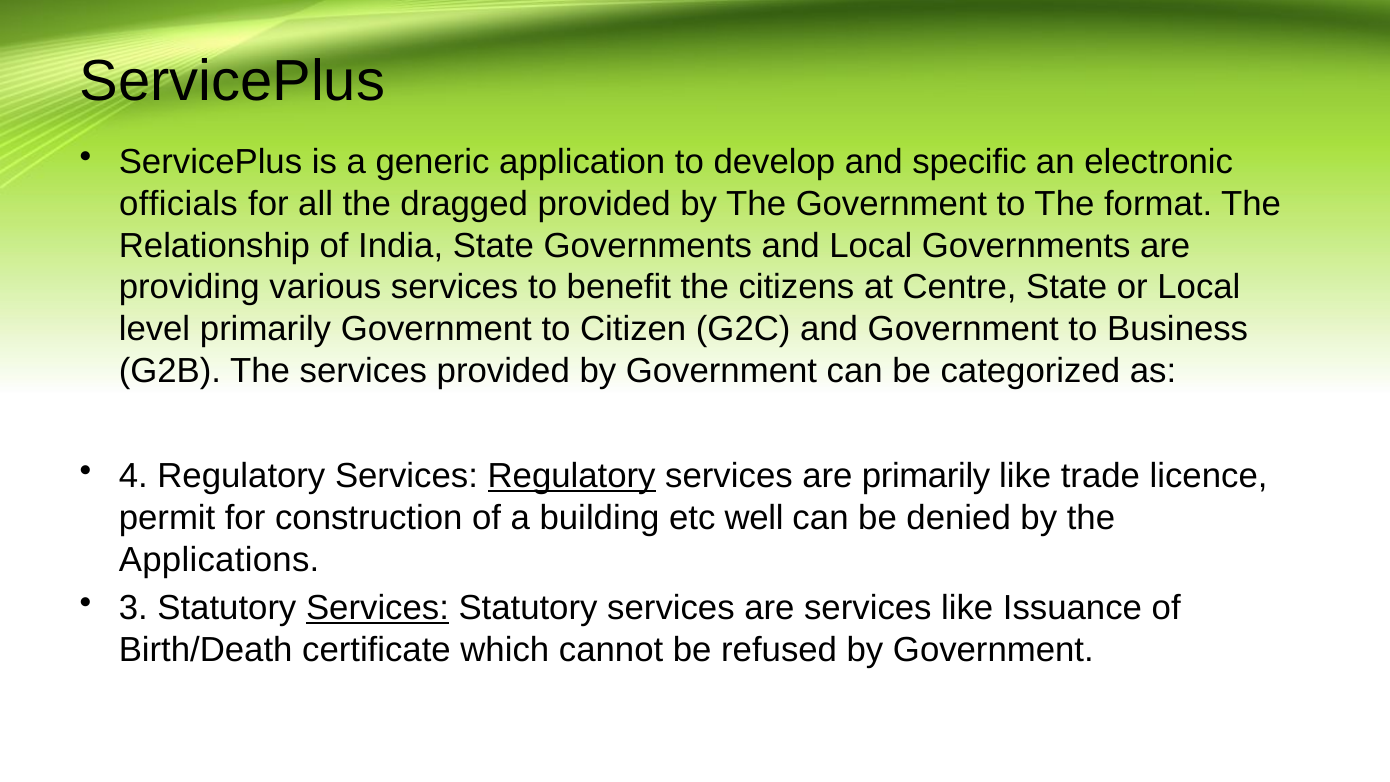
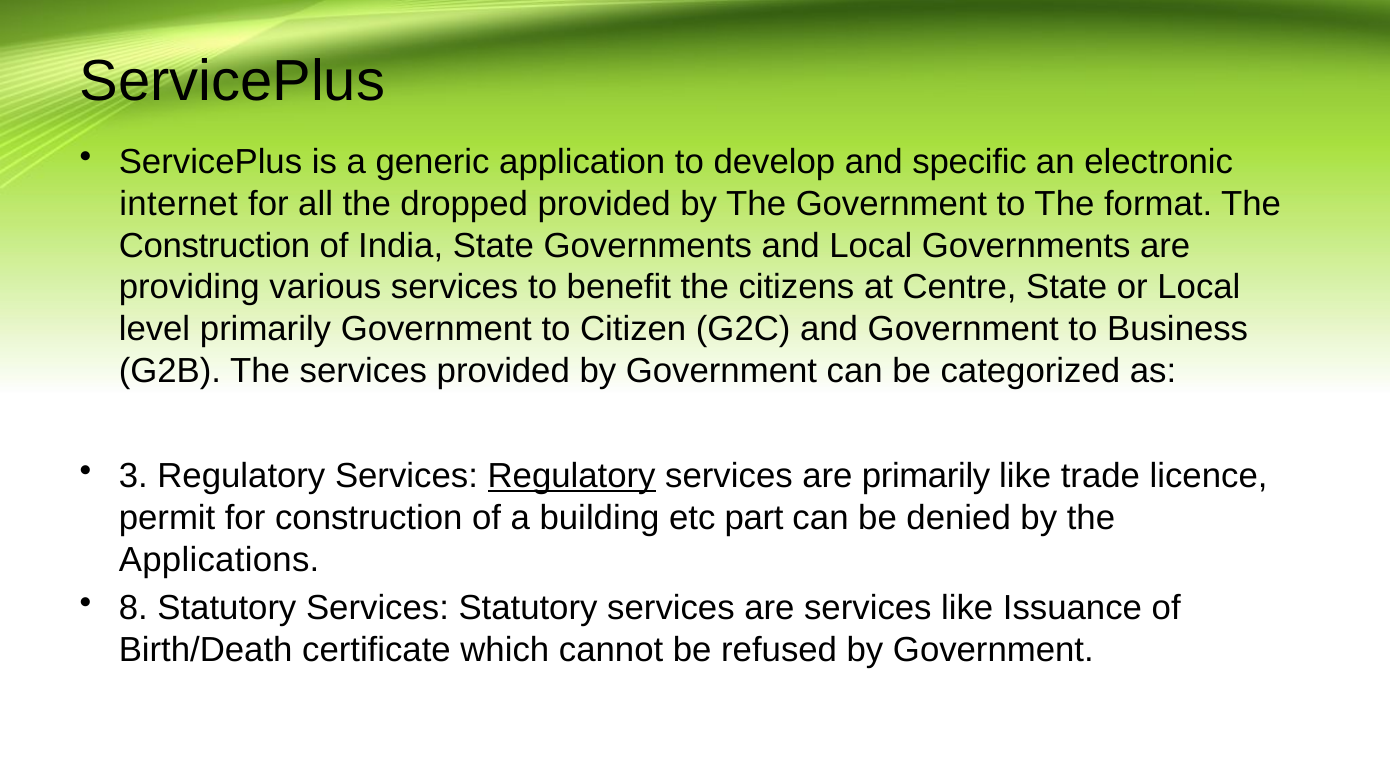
officials: officials -> internet (179, 204)
dragged: dragged -> dropped (464, 204)
Relationship: Relationship -> Construction (215, 246)
4: 4 -> 3 (133, 476)
well: well -> part (754, 518)
3: 3 -> 8 (133, 608)
Services underline: present -> none (378, 608)
